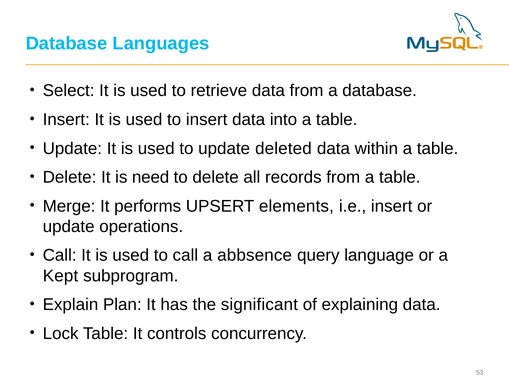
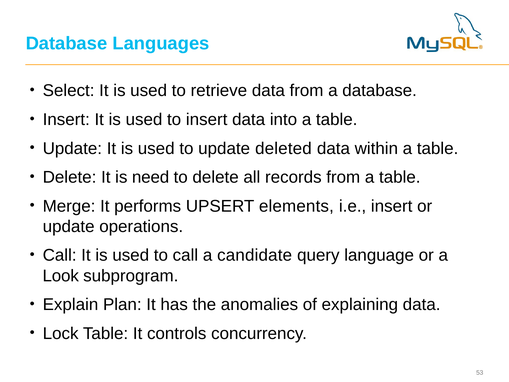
abbsence: abbsence -> candidate (255, 255)
Kept: Kept -> Look (61, 276)
significant: significant -> anomalies (259, 304)
